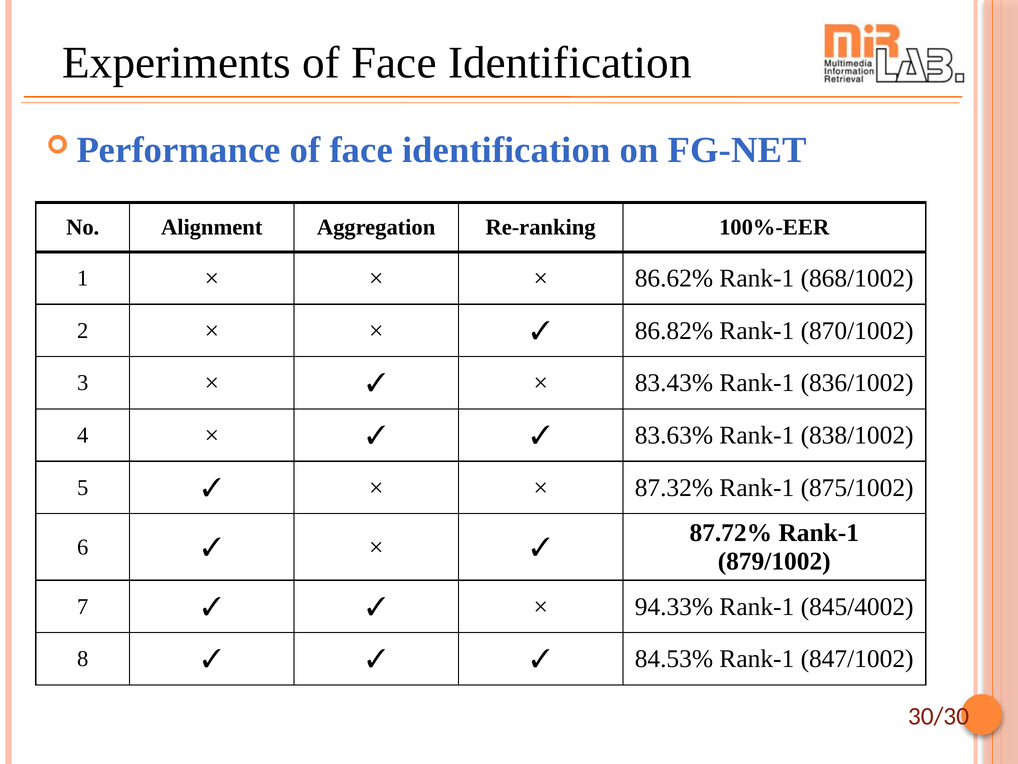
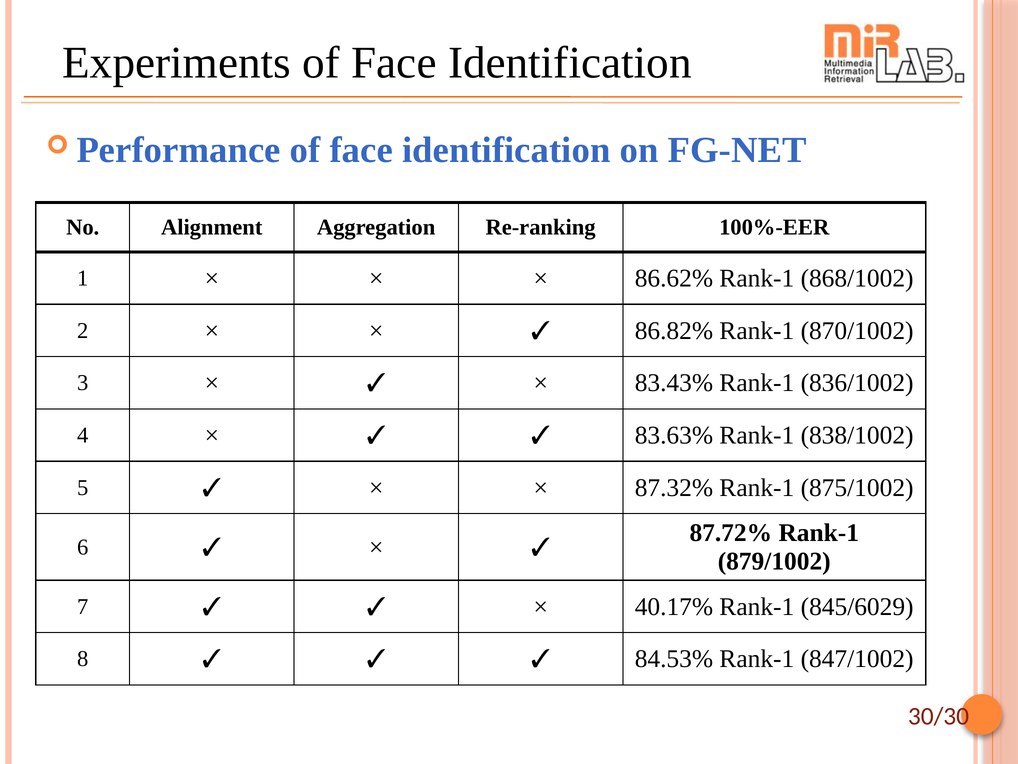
94.33%: 94.33% -> 40.17% (674, 606)
845/4002: 845/4002 -> 845/6029 (857, 606)
